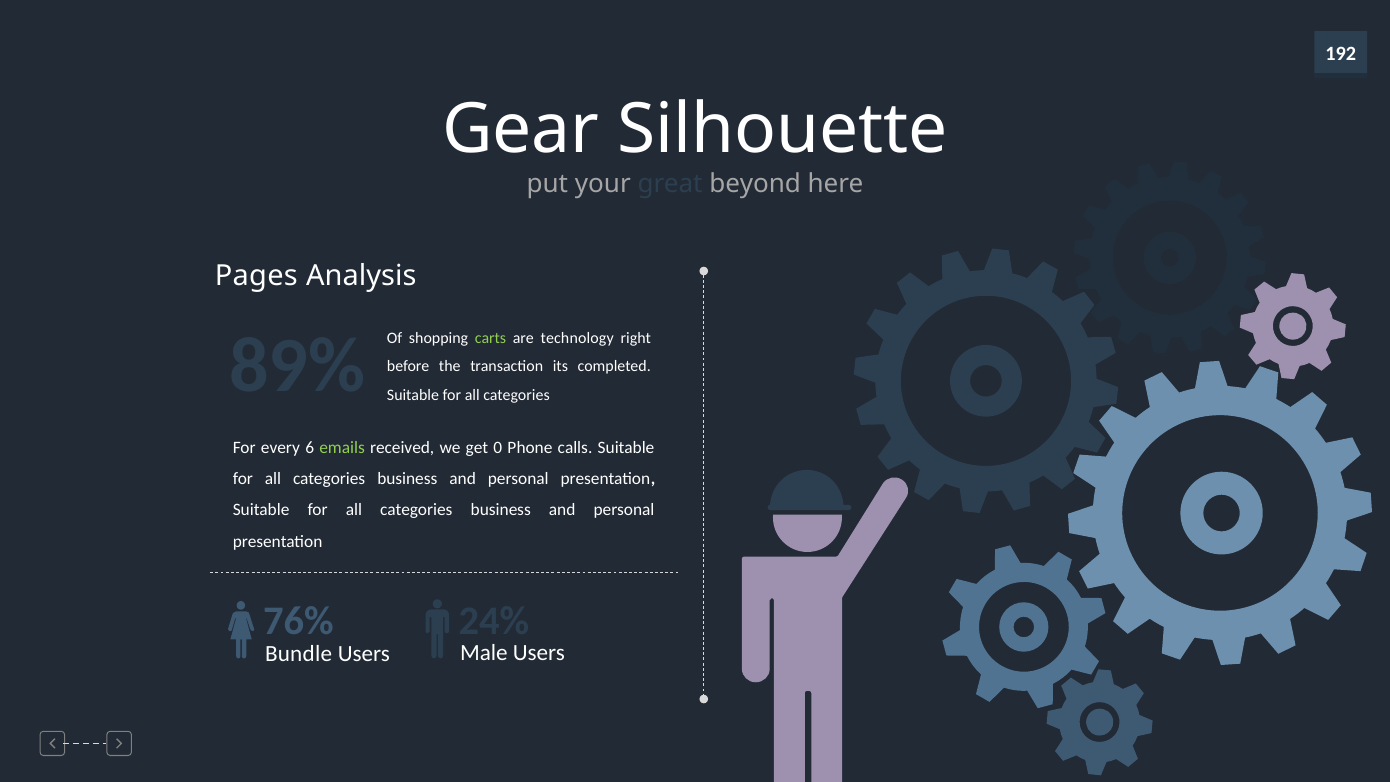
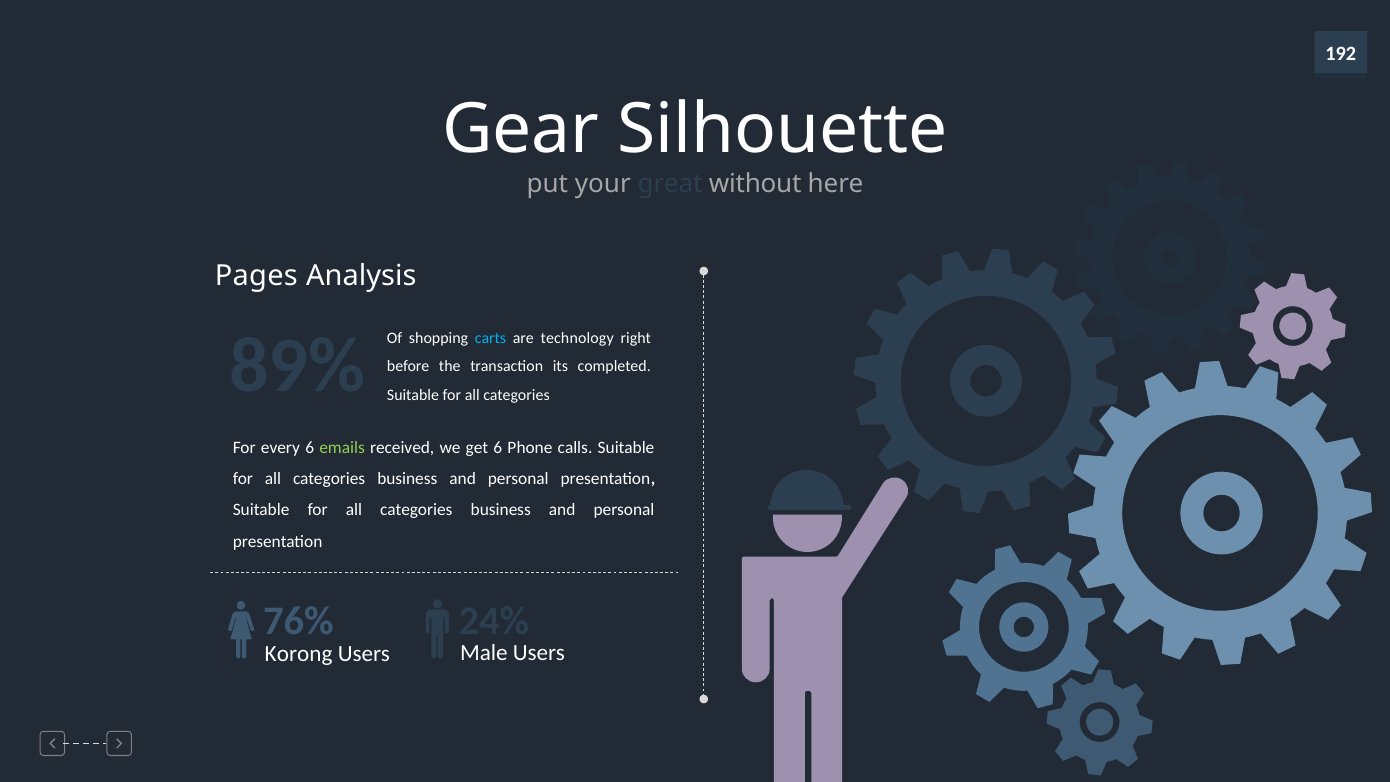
beyond: beyond -> without (755, 184)
carts colour: light green -> light blue (490, 338)
get 0: 0 -> 6 (498, 448)
Bundle: Bundle -> Korong (299, 654)
